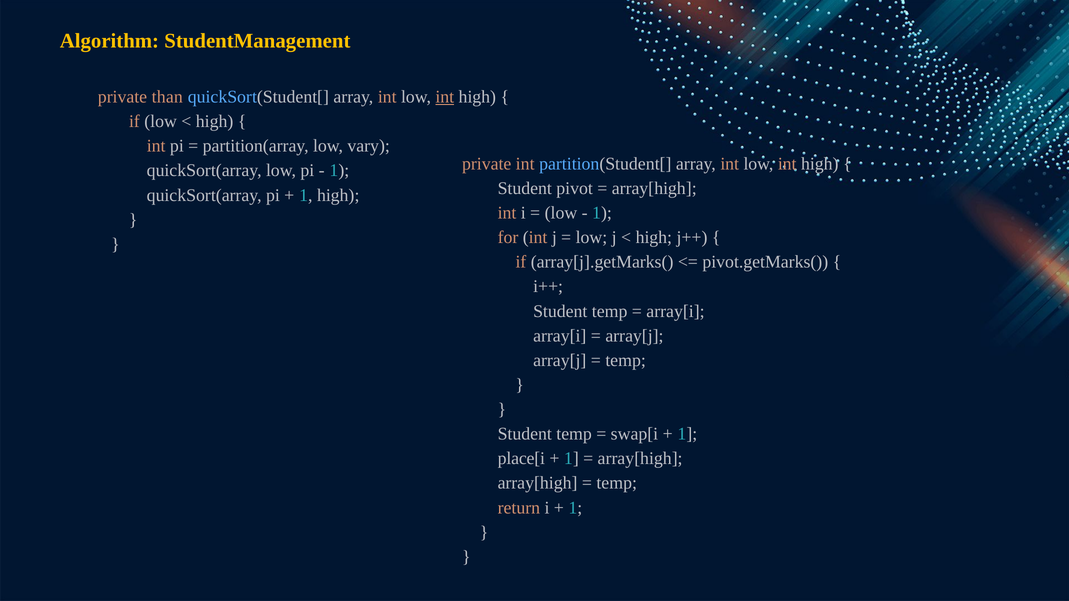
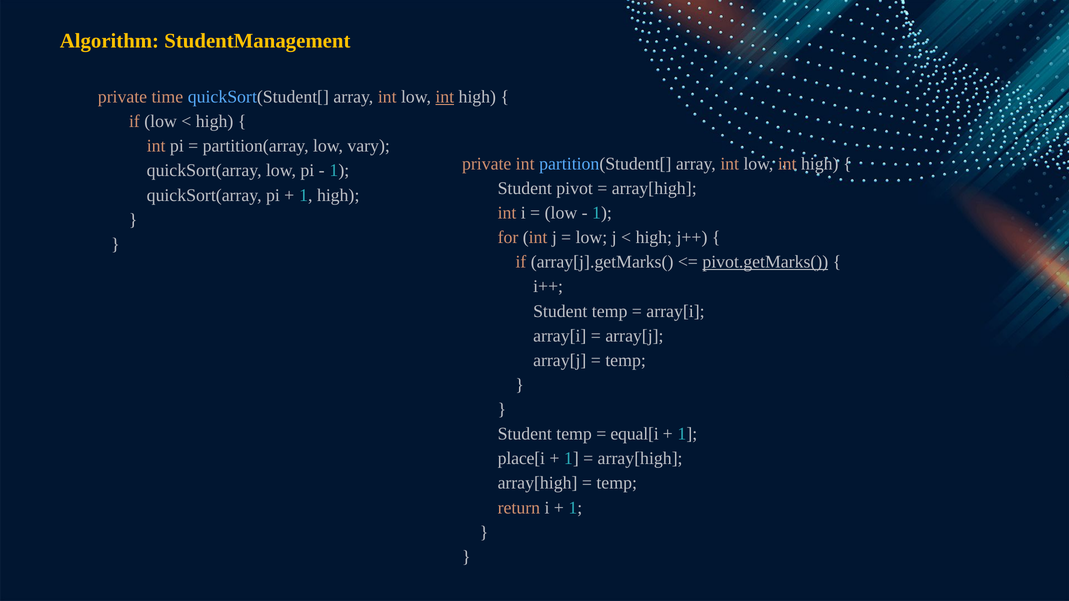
than: than -> time (167, 97)
pivot.getMarks( underline: none -> present (765, 262)
swap[i: swap[i -> equal[i (635, 434)
